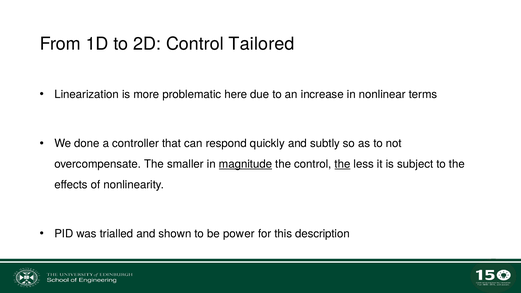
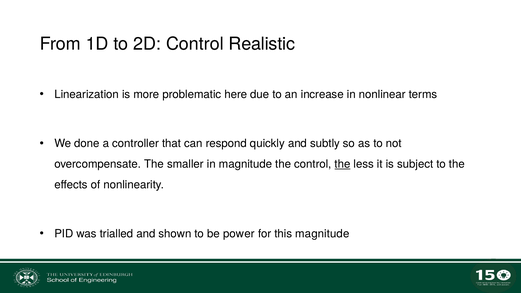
Tailored: Tailored -> Realistic (262, 44)
magnitude underline: present -> none (245, 164)
this description: description -> magnitude (322, 234)
